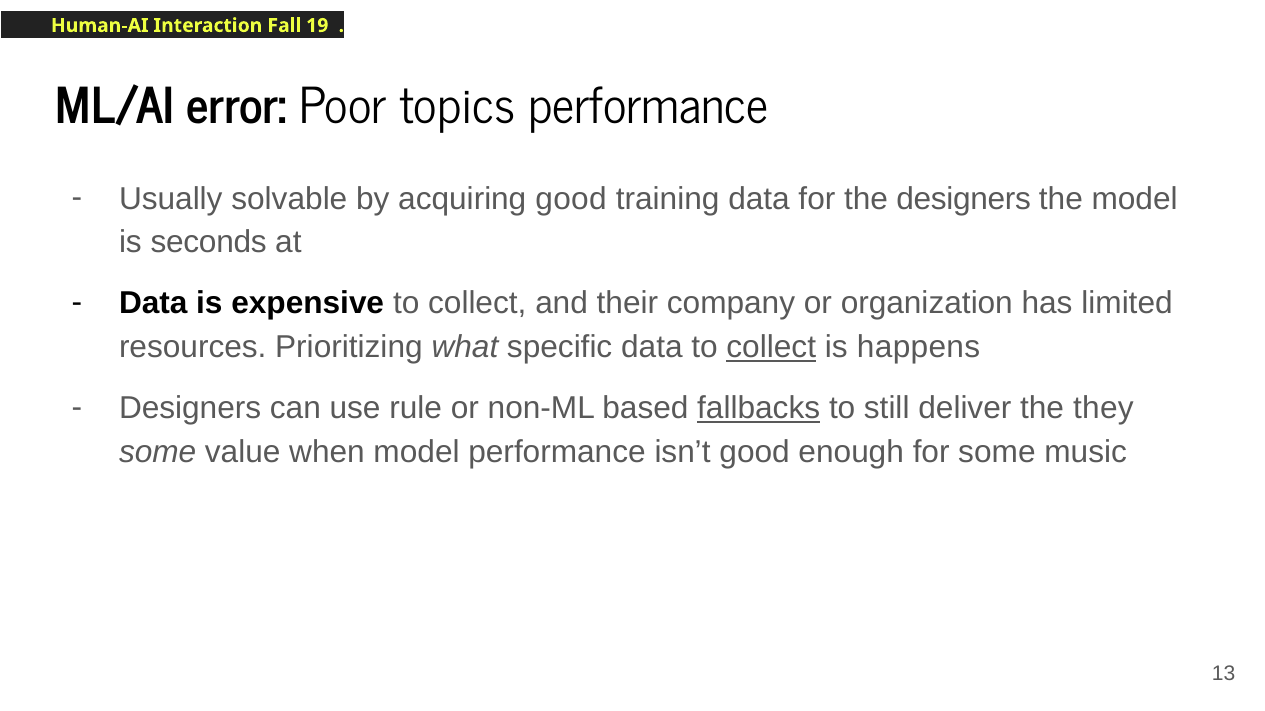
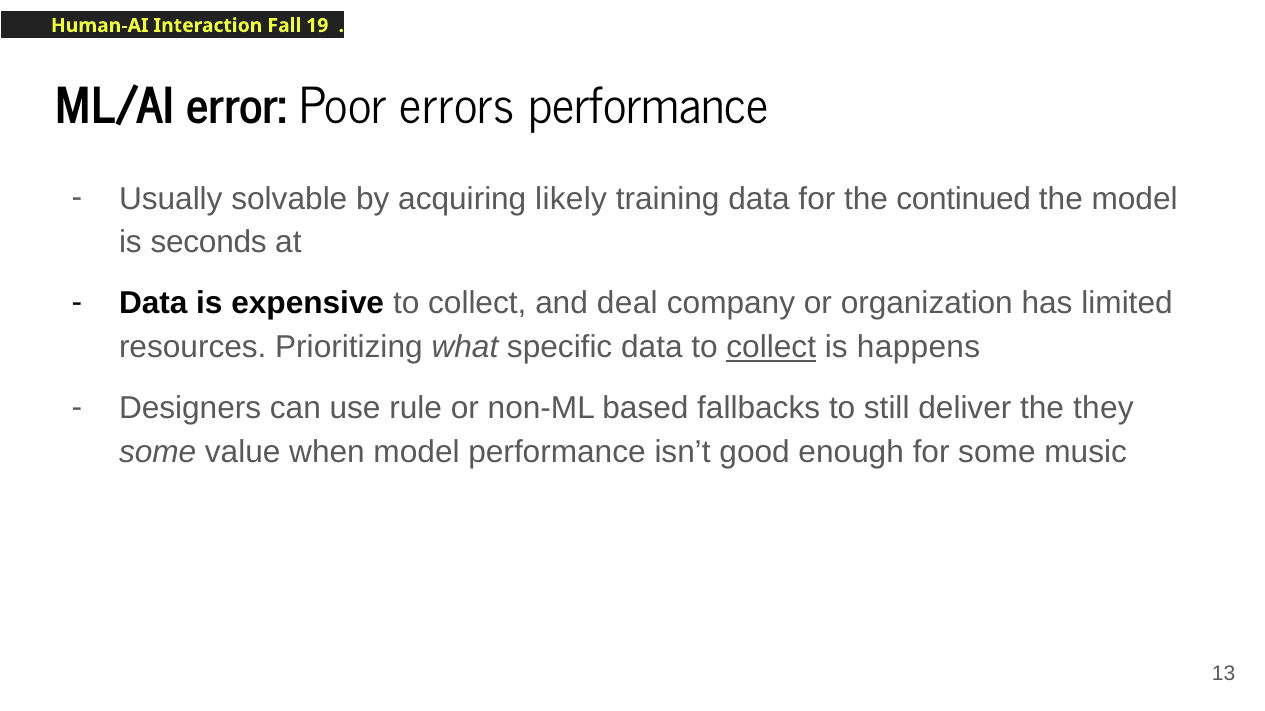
topics: topics -> errors (457, 107)
acquiring good: good -> likely (571, 199)
the designers: designers -> continued (964, 199)
their: their -> deal (627, 304)
fallbacks underline: present -> none (759, 409)
